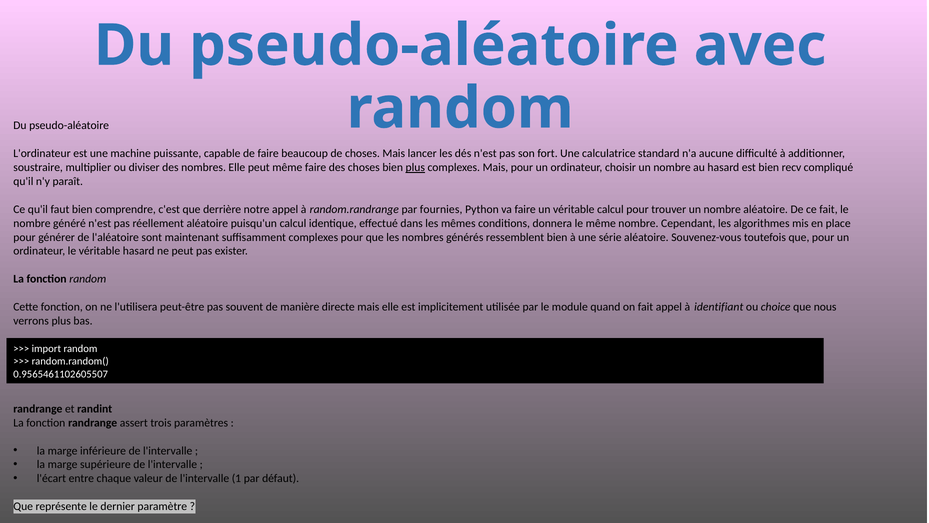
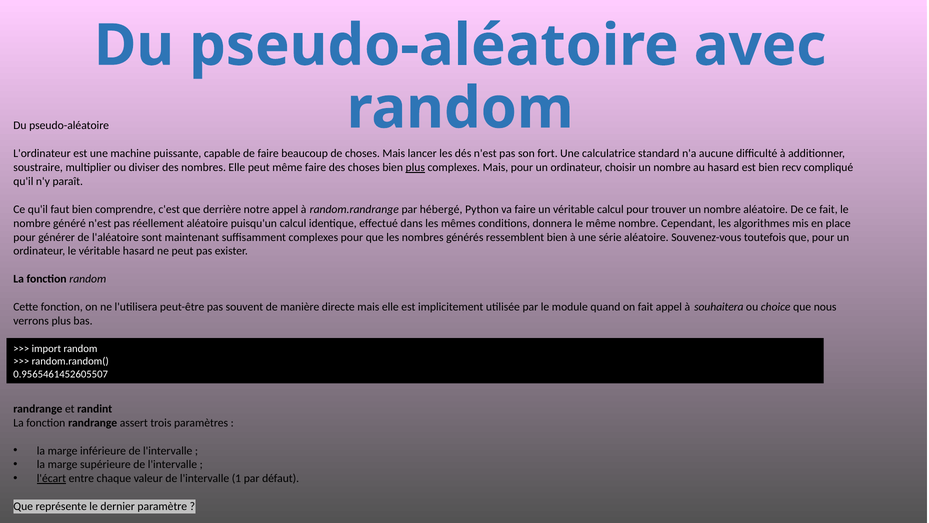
fournies: fournies -> hébergé (441, 209)
identifiant: identifiant -> souhaitera (719, 307)
0.9565461102605507: 0.9565461102605507 -> 0.9565461452605507 (61, 374)
l'écart underline: none -> present (51, 478)
